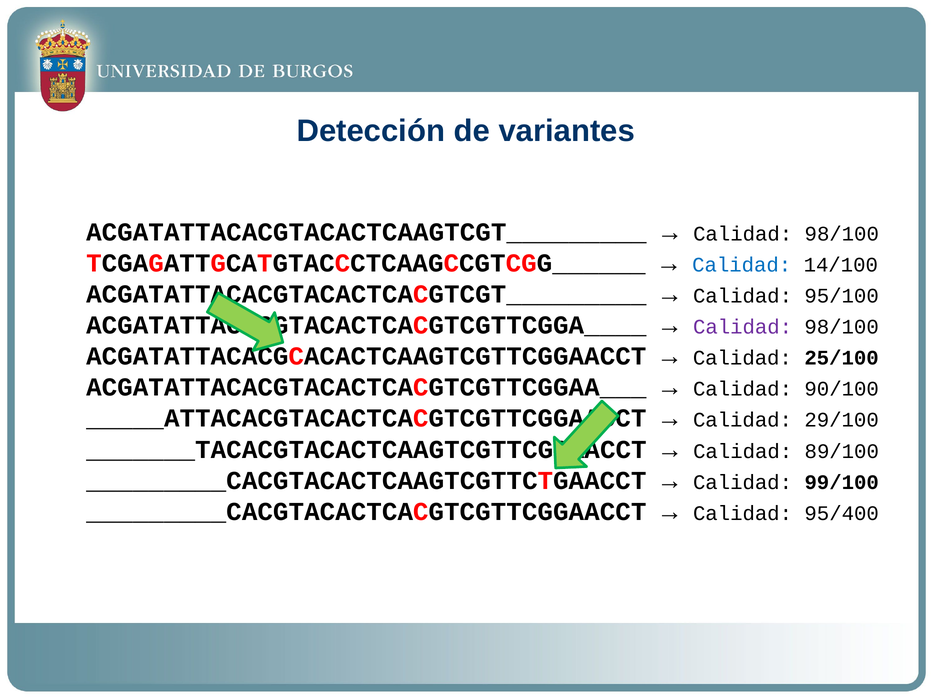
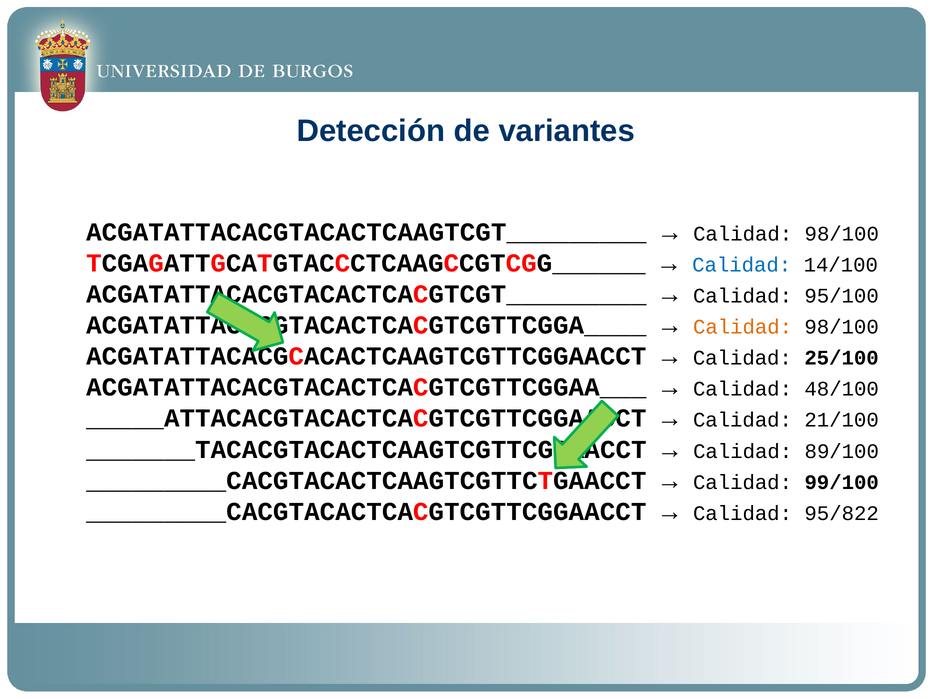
Calidad colour: purple -> orange (743, 327)
90/100: 90/100 -> 48/100 (842, 389)
29/100: 29/100 -> 21/100 (842, 420)
95/400: 95/400 -> 95/822 (842, 513)
